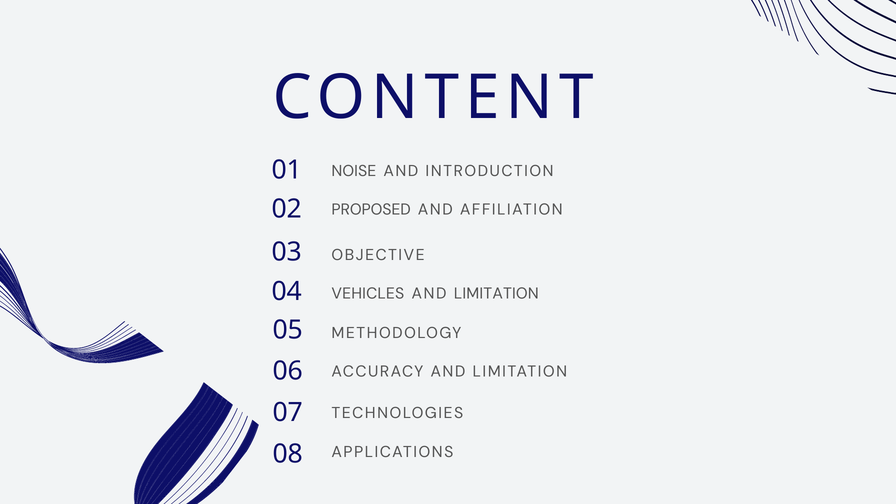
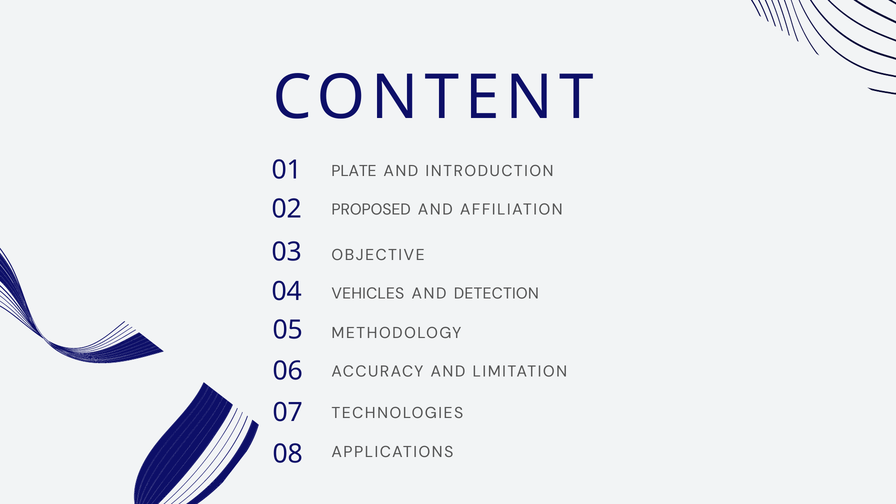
NOISE: NOISE -> PLATE (354, 171)
LIMITATION: LIMITATION -> DETECTION (496, 294)
